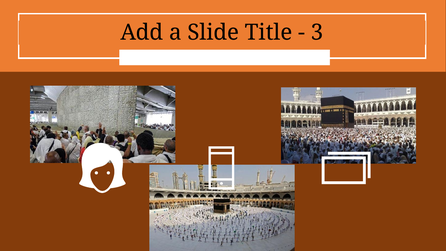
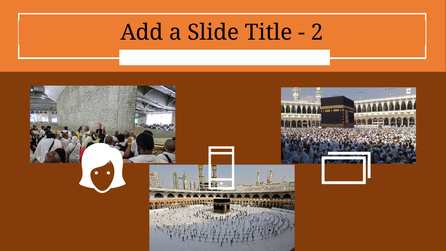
3: 3 -> 2 (317, 32)
